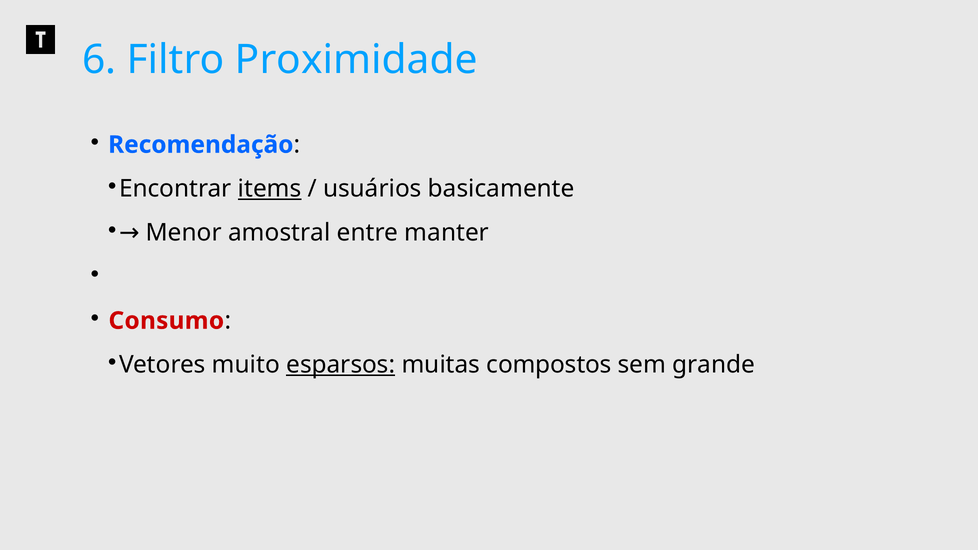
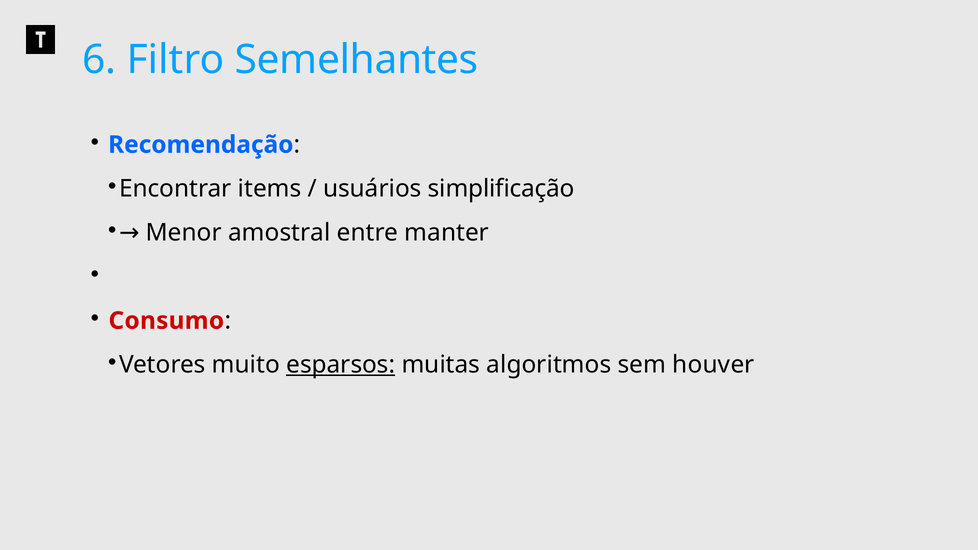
Proximidade: Proximidade -> Semelhantes (357, 60)
items underline: present -> none (270, 189)
basicamente: basicamente -> simplificação (501, 189)
compostos: compostos -> algoritmos (549, 365)
grande: grande -> houver (714, 365)
